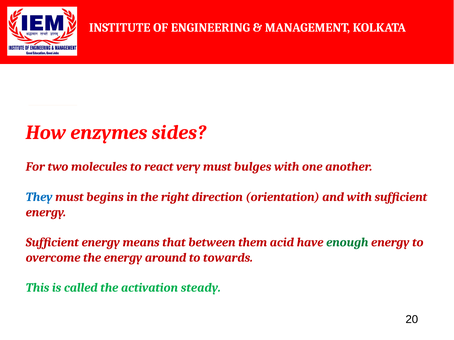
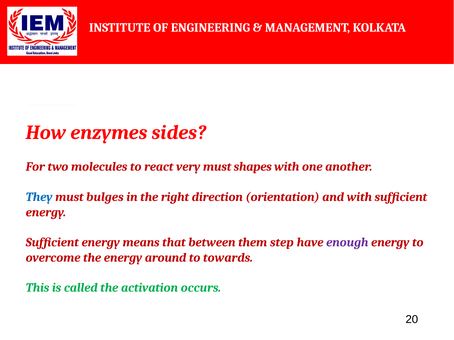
bulges: bulges -> shapes (253, 167)
begins: begins -> bulges (105, 197)
acid: acid -> step (282, 243)
enough colour: green -> purple (347, 243)
steady: steady -> occurs (201, 288)
